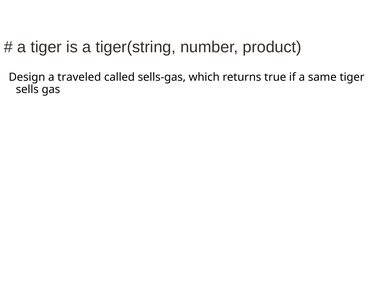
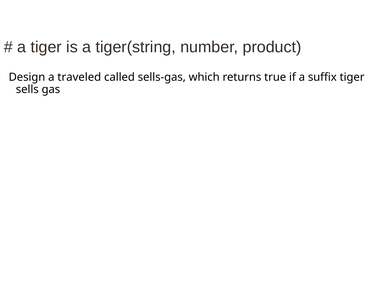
same: same -> suffix (322, 77)
